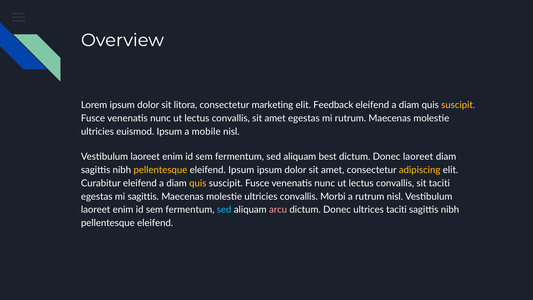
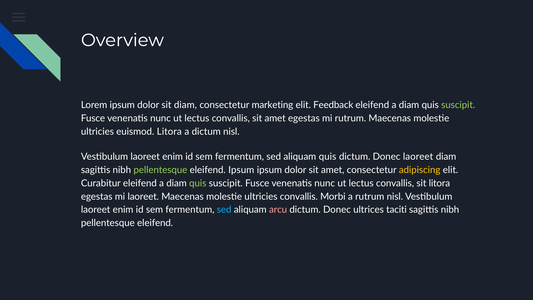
sit litora: litora -> diam (185, 105)
suscipit colour: yellow -> light green (458, 105)
euismod Ipsum: Ipsum -> Litora (169, 131)
a mobile: mobile -> dictum (206, 131)
aliquam best: best -> quis (328, 157)
pellentesque colour: yellow -> light green (160, 170)
quis colour: yellow -> light green (198, 183)
sit taciti: taciti -> litora (439, 183)
mi sagittis: sagittis -> laoreet (143, 196)
